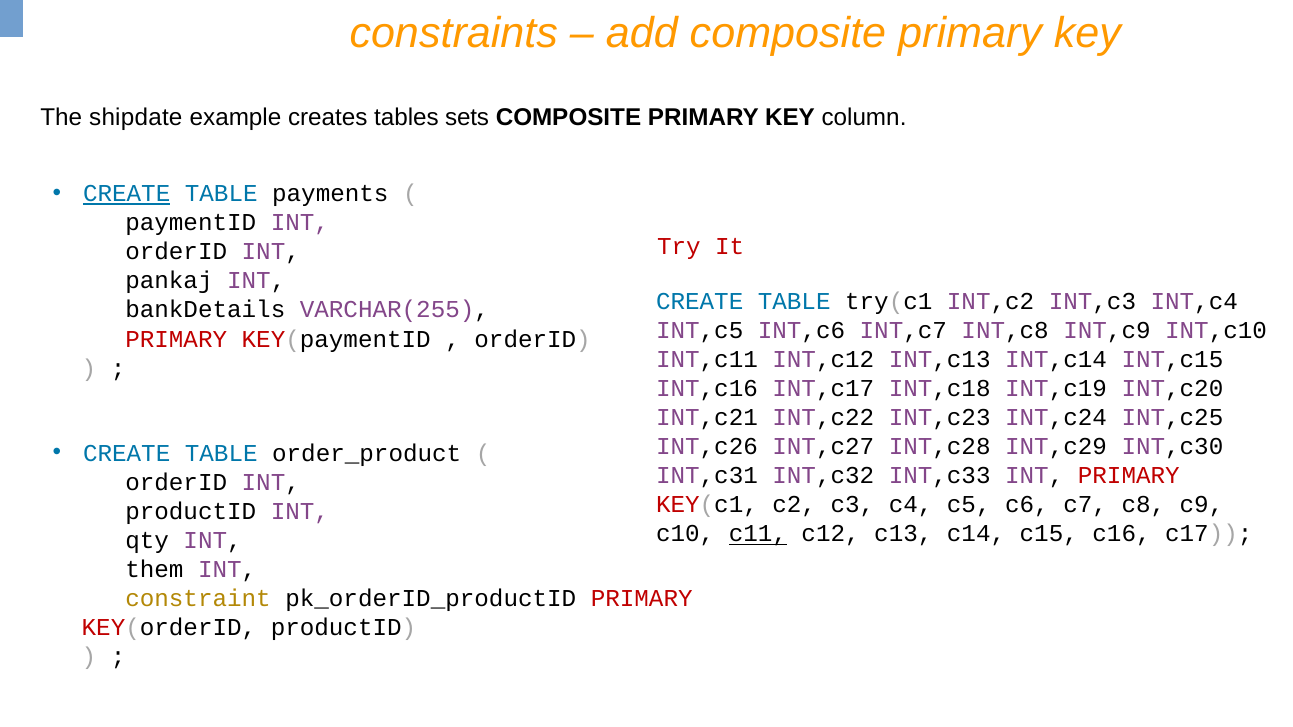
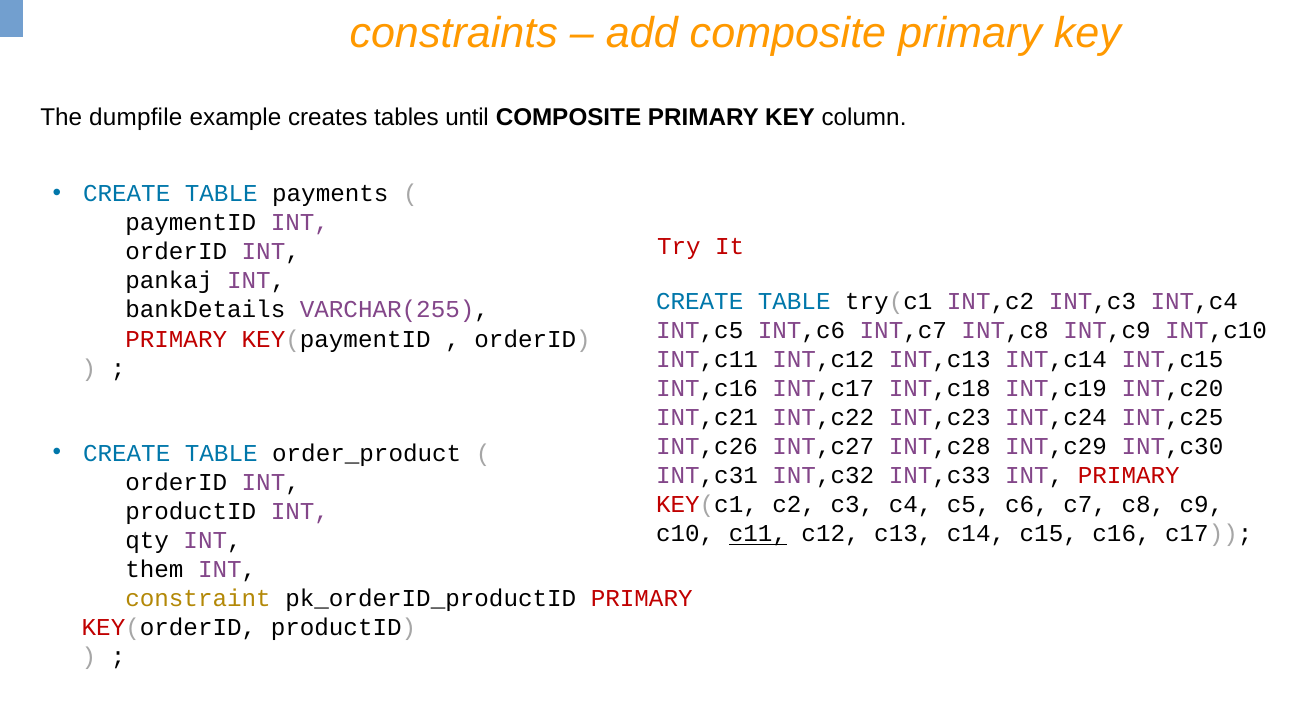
shipdate: shipdate -> dumpfile (136, 117)
sets: sets -> until (467, 117)
CREATE underline: present -> none (127, 194)
